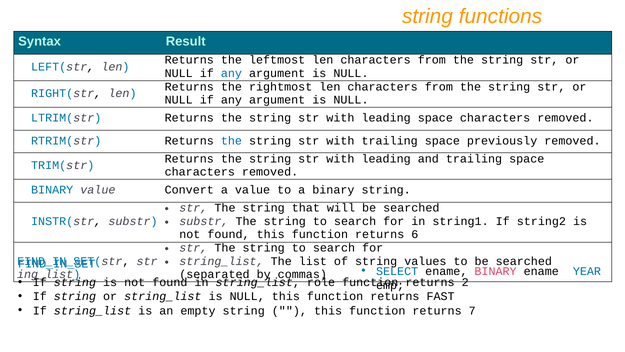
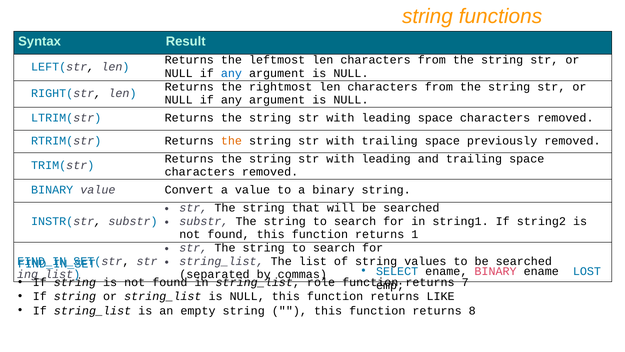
the colour: blue -> orange (231, 140)
6: 6 -> 1 (415, 234)
YEAR: YEAR -> LOST (587, 271)
2: 2 -> 7 (465, 282)
FAST: FAST -> LIKE (441, 296)
7: 7 -> 8 (472, 310)
